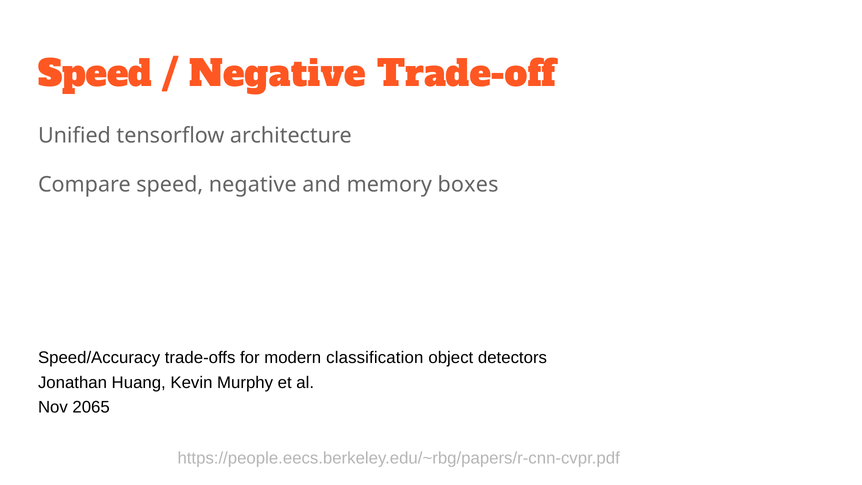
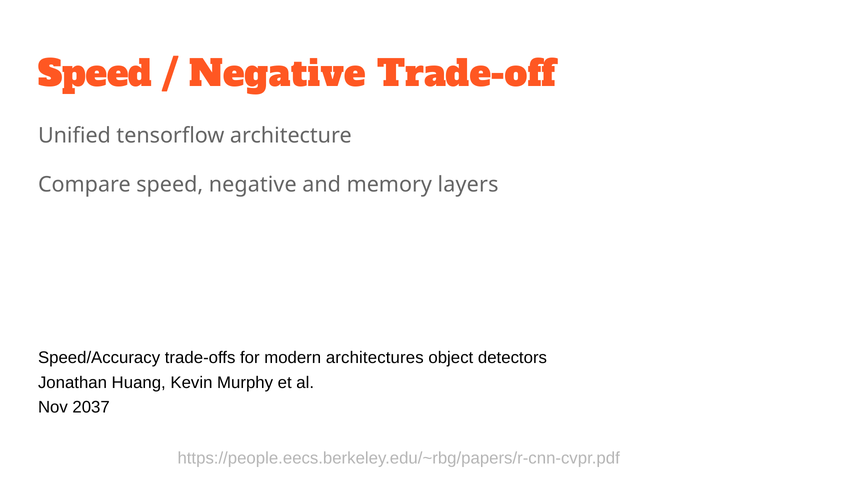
boxes: boxes -> layers (468, 184)
classification: classification -> architectures (375, 358)
2065: 2065 -> 2037 (91, 407)
